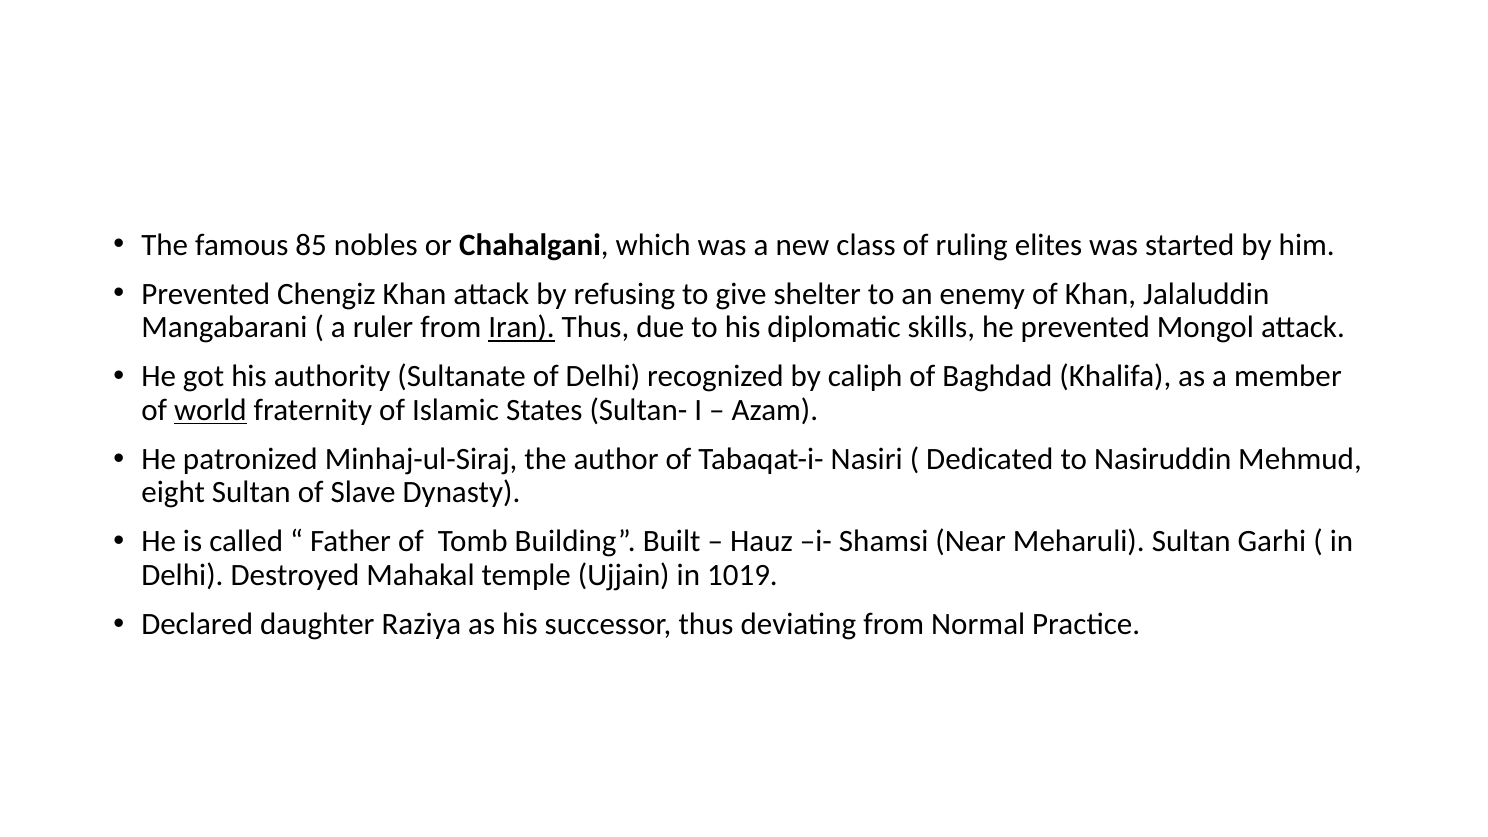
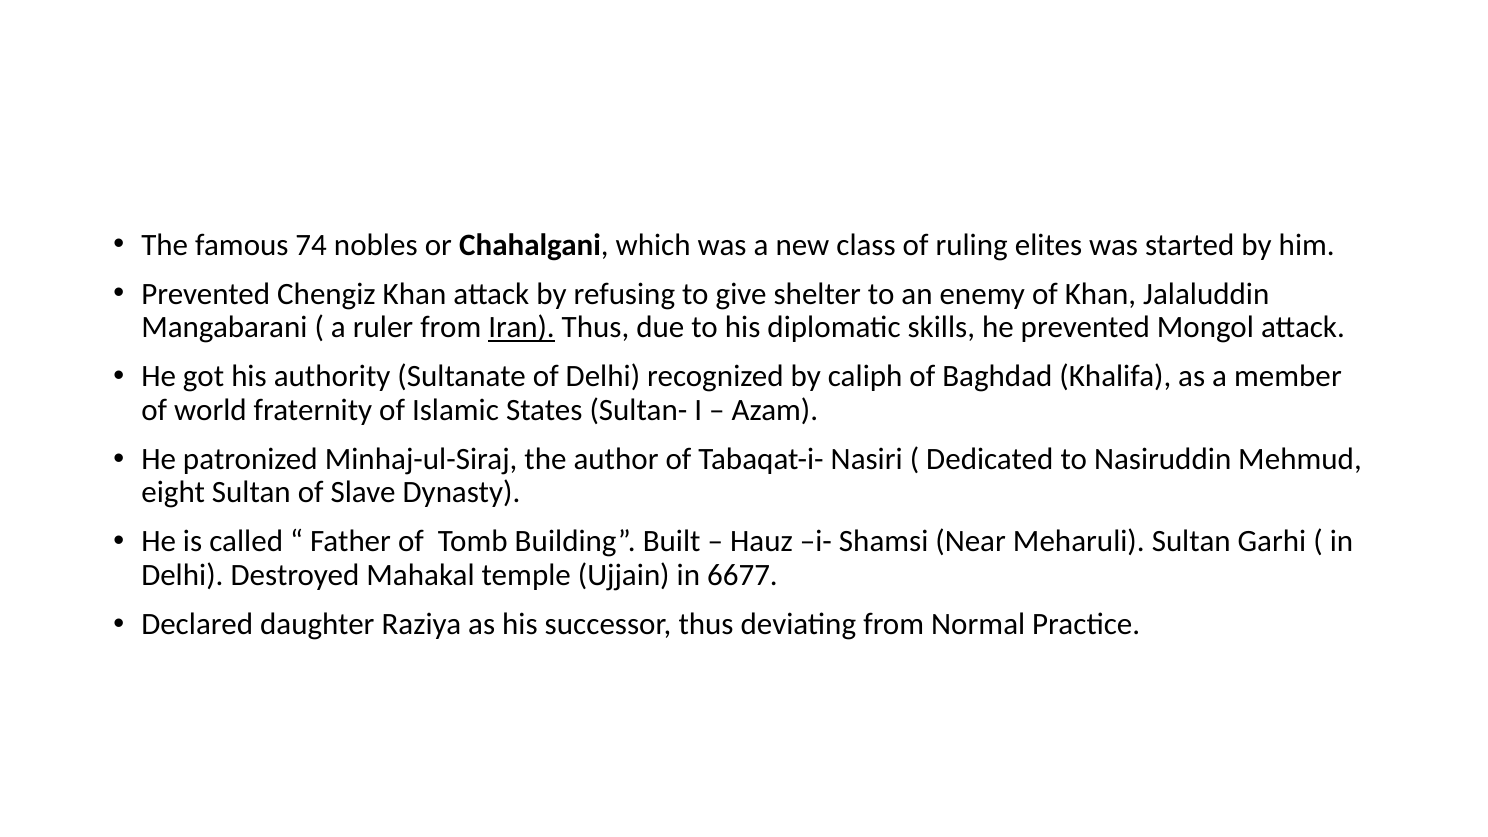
85: 85 -> 74 (311, 245)
world underline: present -> none (210, 410)
1019: 1019 -> 6677 (742, 575)
